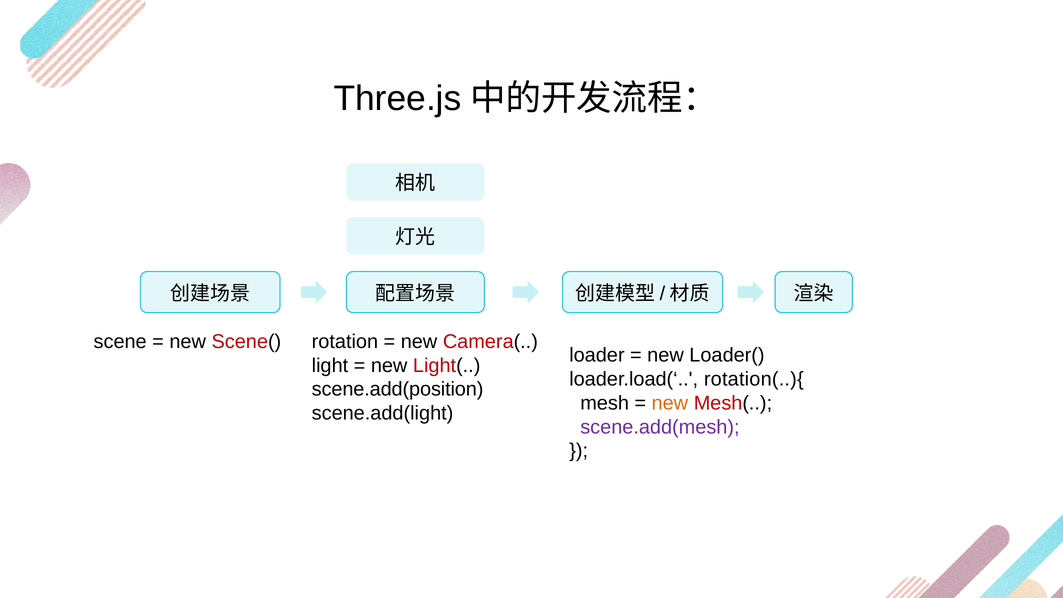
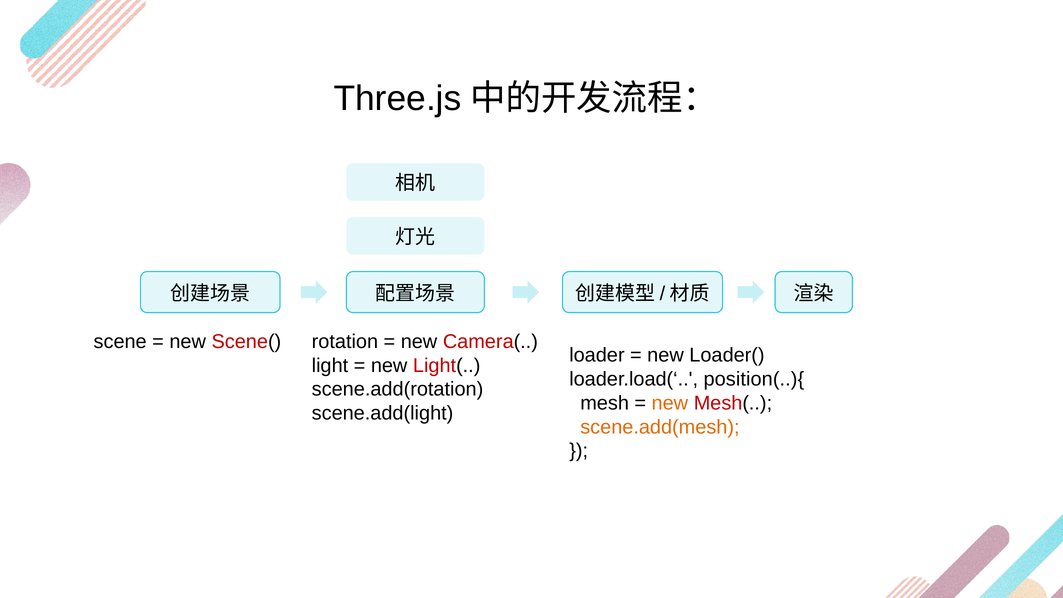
rotation(..){: rotation(..){ -> position(..){ (754, 379)
scene.add(position: scene.add(position -> scene.add(rotation (398, 389)
scene.add(mesh colour: purple -> orange (660, 427)
